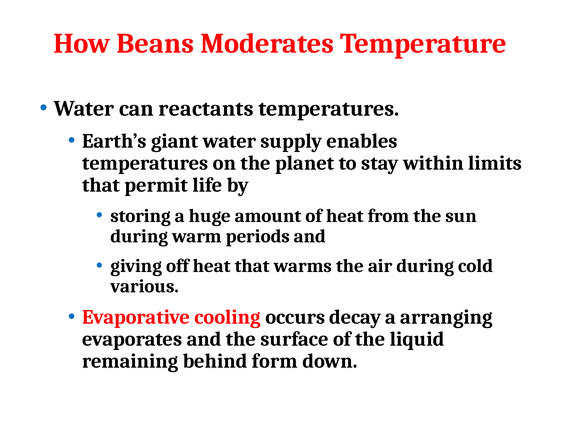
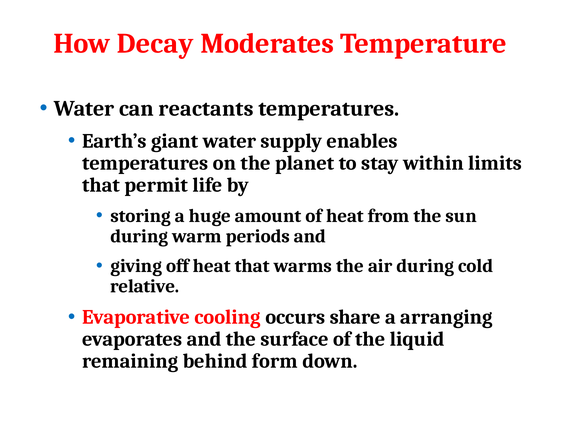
Beans: Beans -> Decay (155, 44)
various: various -> relative (145, 286)
decay: decay -> share (355, 317)
